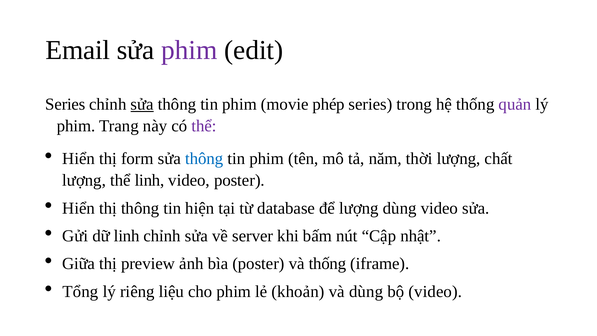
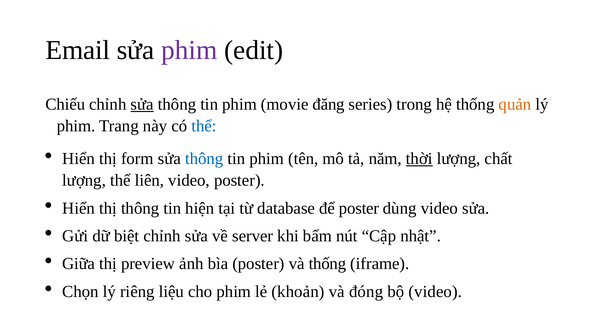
Series: Series -> Chiếu (65, 104)
phép: phép -> đăng (329, 104)
quản colour: purple -> orange (515, 104)
thể colour: purple -> blue (204, 126)
thời underline: none -> present (419, 159)
thể linh: linh -> liên (149, 180)
để lượng: lượng -> poster (359, 208)
dữ linh: linh -> biệt (127, 236)
Tổng: Tổng -> Chọn (80, 291)
và dùng: dùng -> đóng (366, 291)
